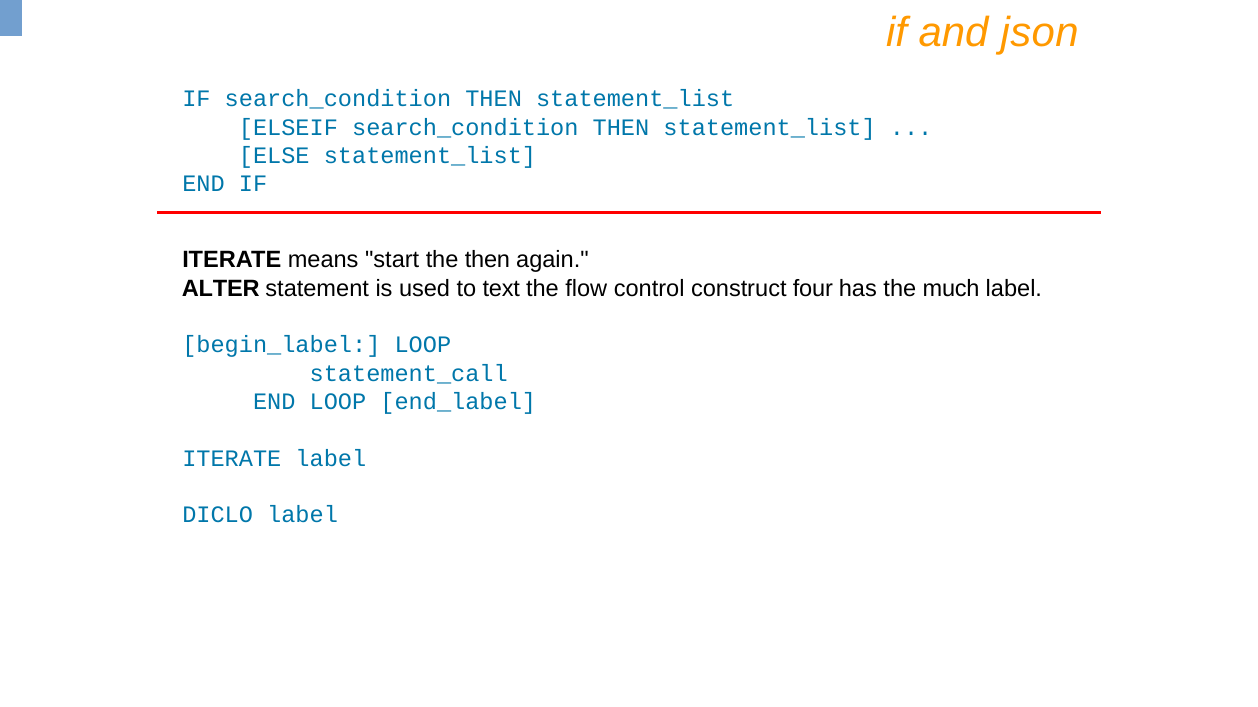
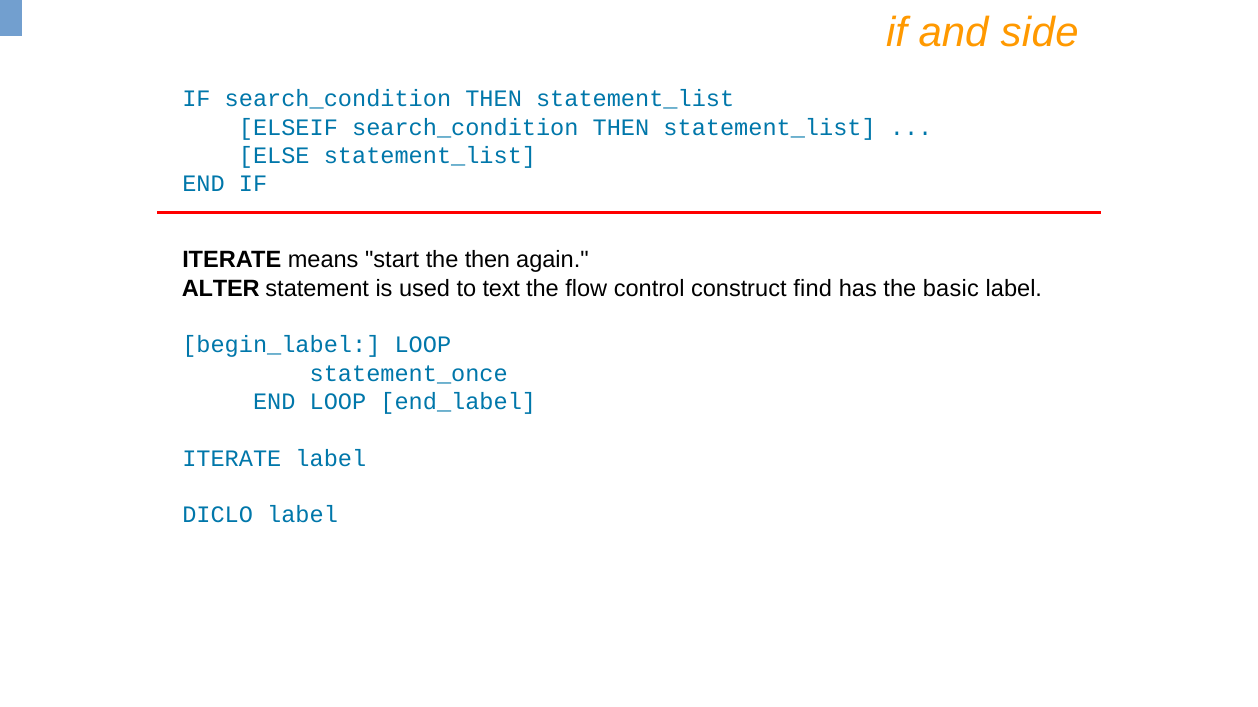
json: json -> side (1040, 33)
four: four -> find (813, 289)
much: much -> basic (951, 289)
statement_call: statement_call -> statement_once (409, 374)
